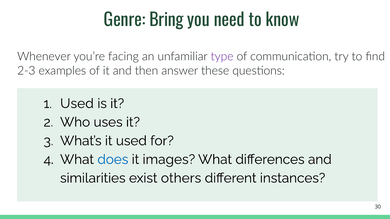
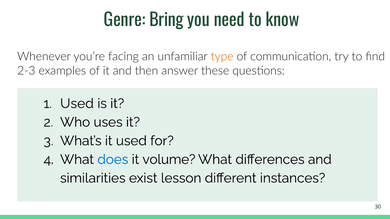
type colour: purple -> orange (222, 57)
images: images -> volume (169, 160)
others: others -> lesson (181, 178)
